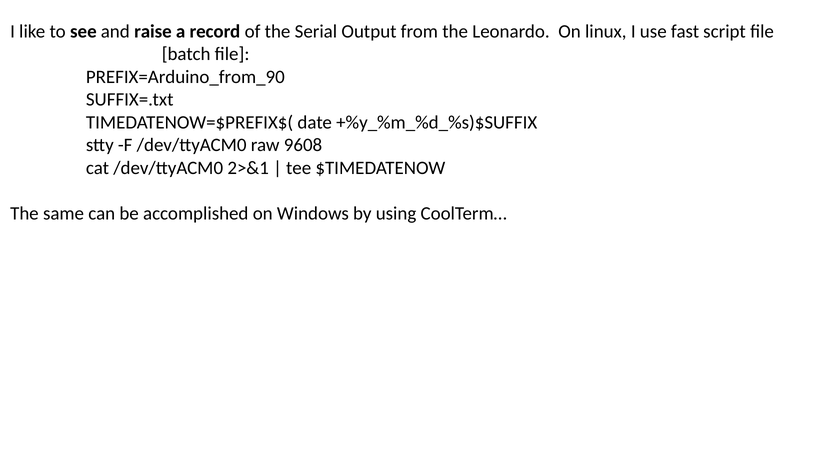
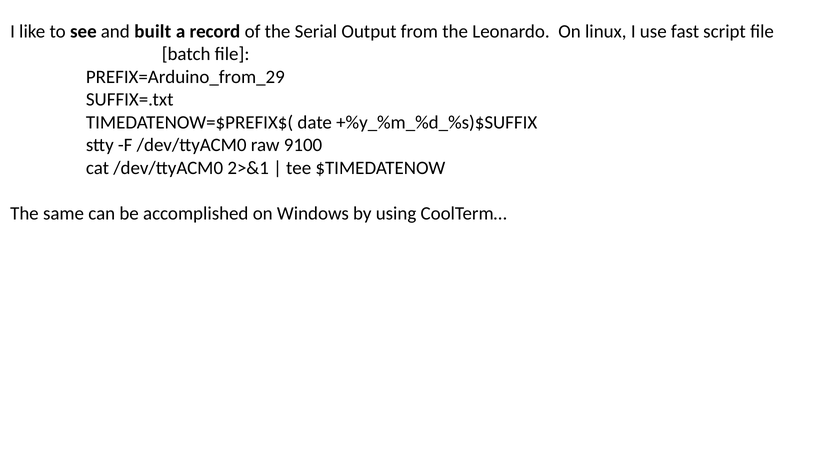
raise: raise -> built (153, 32)
PREFIX=Arduino_from_90: PREFIX=Arduino_from_90 -> PREFIX=Arduino_from_29 (185, 77)
9608: 9608 -> 9100 (303, 145)
